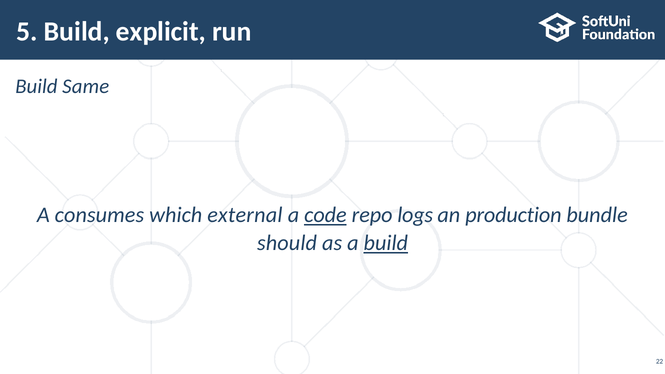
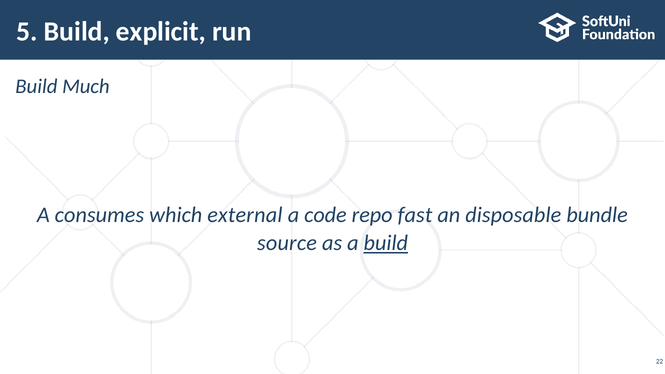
Same: Same -> Much (86, 86)
code underline: present -> none (325, 215)
logs: logs -> fast (415, 215)
production: production -> disposable (513, 215)
should: should -> source (287, 243)
